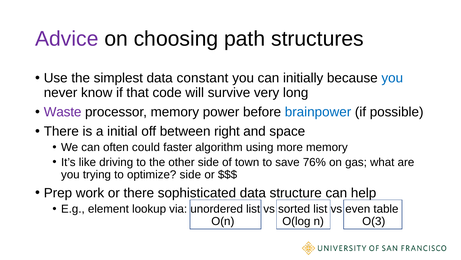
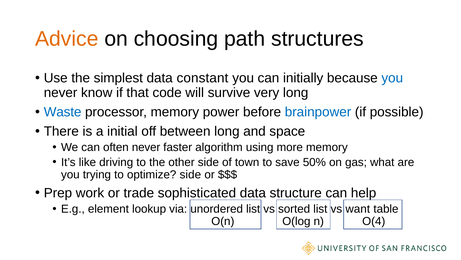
Advice colour: purple -> orange (67, 39)
Waste colour: purple -> blue (63, 112)
between right: right -> long (227, 131)
often could: could -> never (146, 147)
76%: 76% -> 50% (314, 162)
or there: there -> trade (139, 193)
even: even -> want (358, 208)
O(3: O(3 -> O(4 (374, 221)
